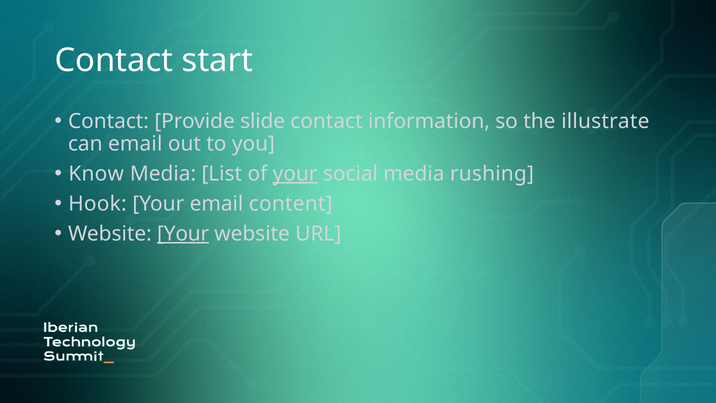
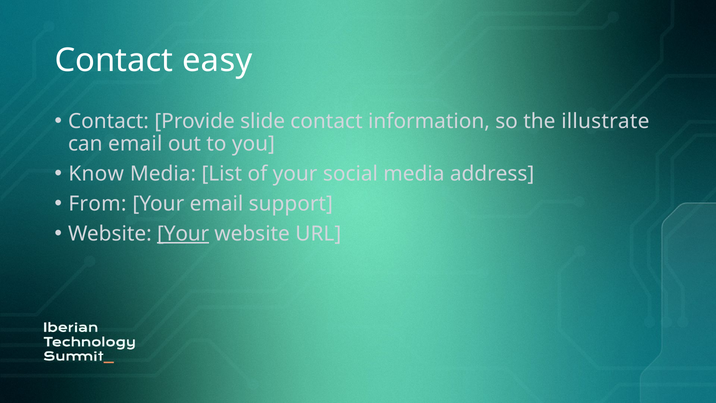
start: start -> easy (217, 60)
your underline: present -> none (295, 174)
rushing: rushing -> address (492, 174)
Hook: Hook -> From (97, 204)
content: content -> support (291, 204)
